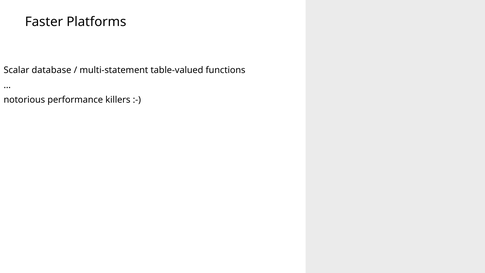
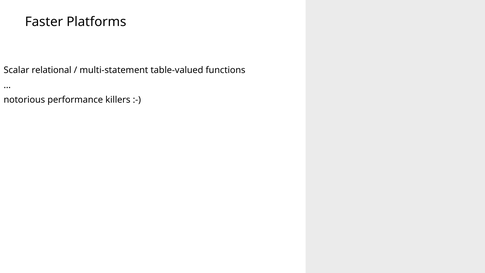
database: database -> relational (52, 70)
